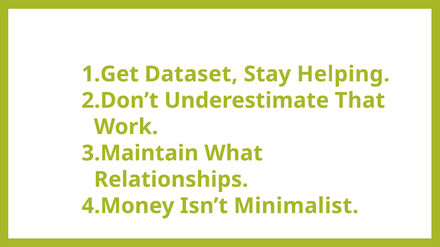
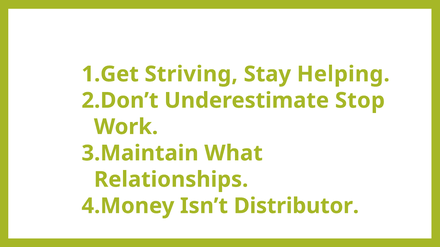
Dataset: Dataset -> Striving (191, 74)
That: That -> Stop (360, 101)
Minimalist: Minimalist -> Distributor (296, 206)
